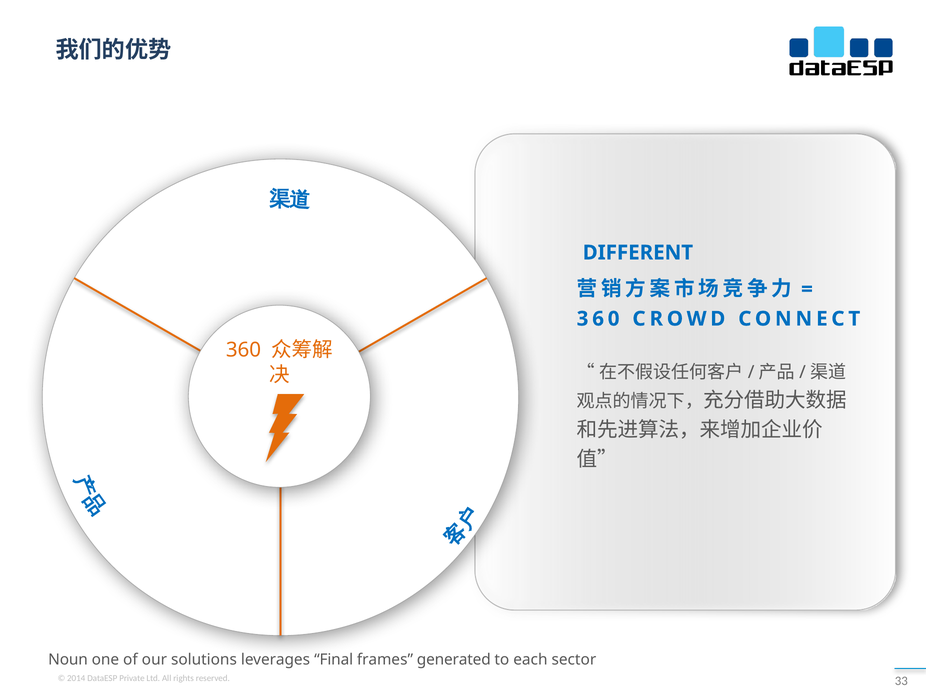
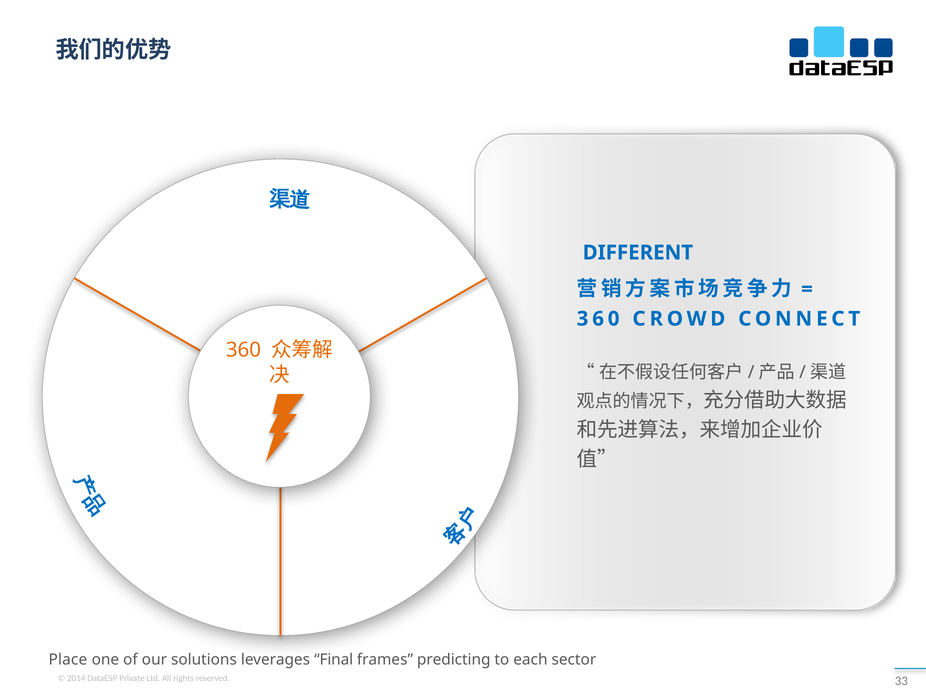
Noun: Noun -> Place (68, 659)
generated: generated -> predicting (454, 659)
